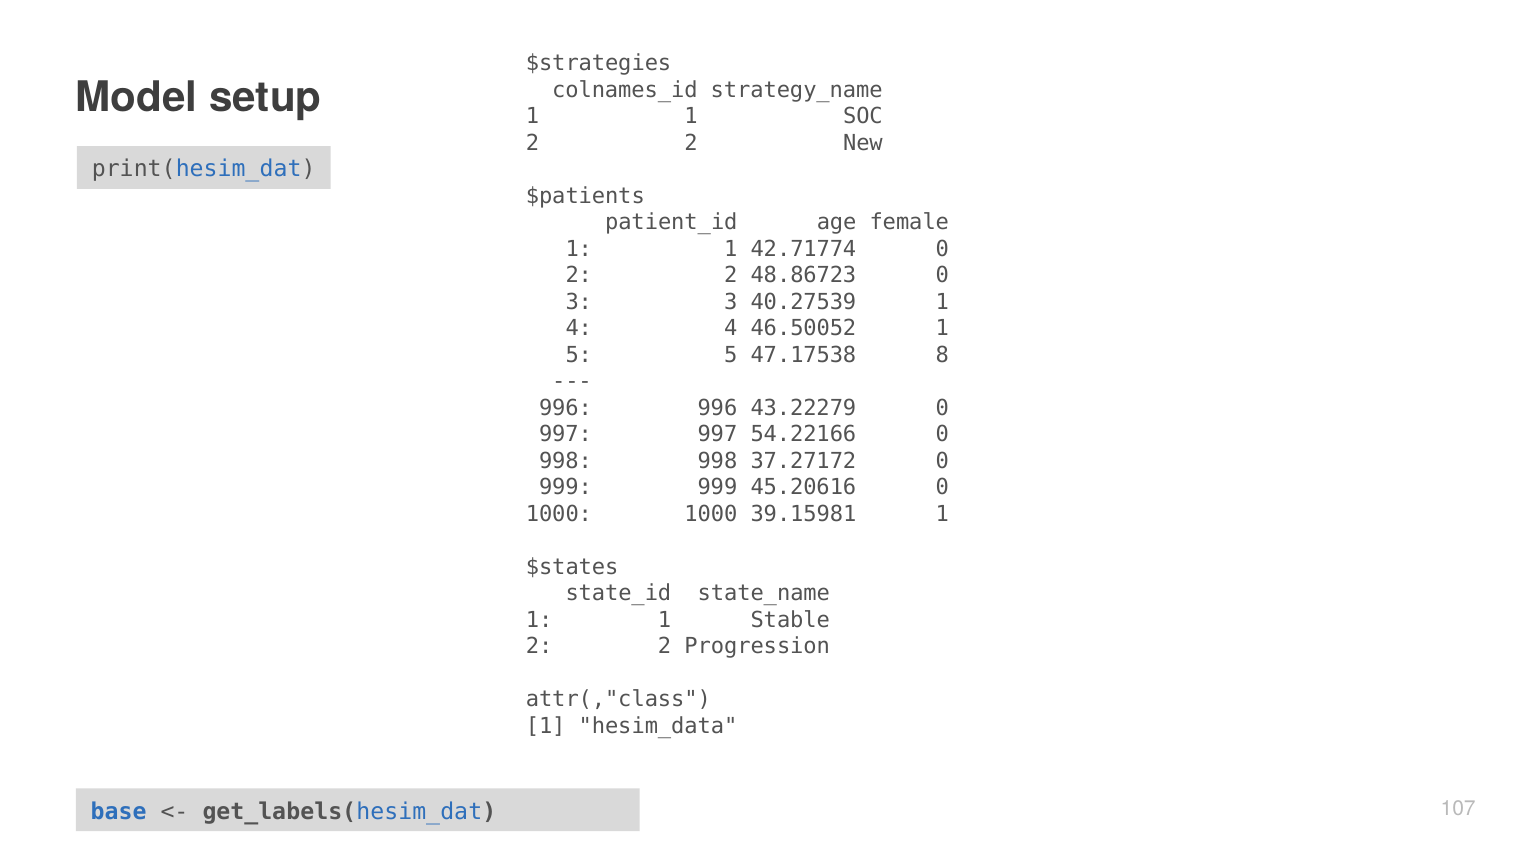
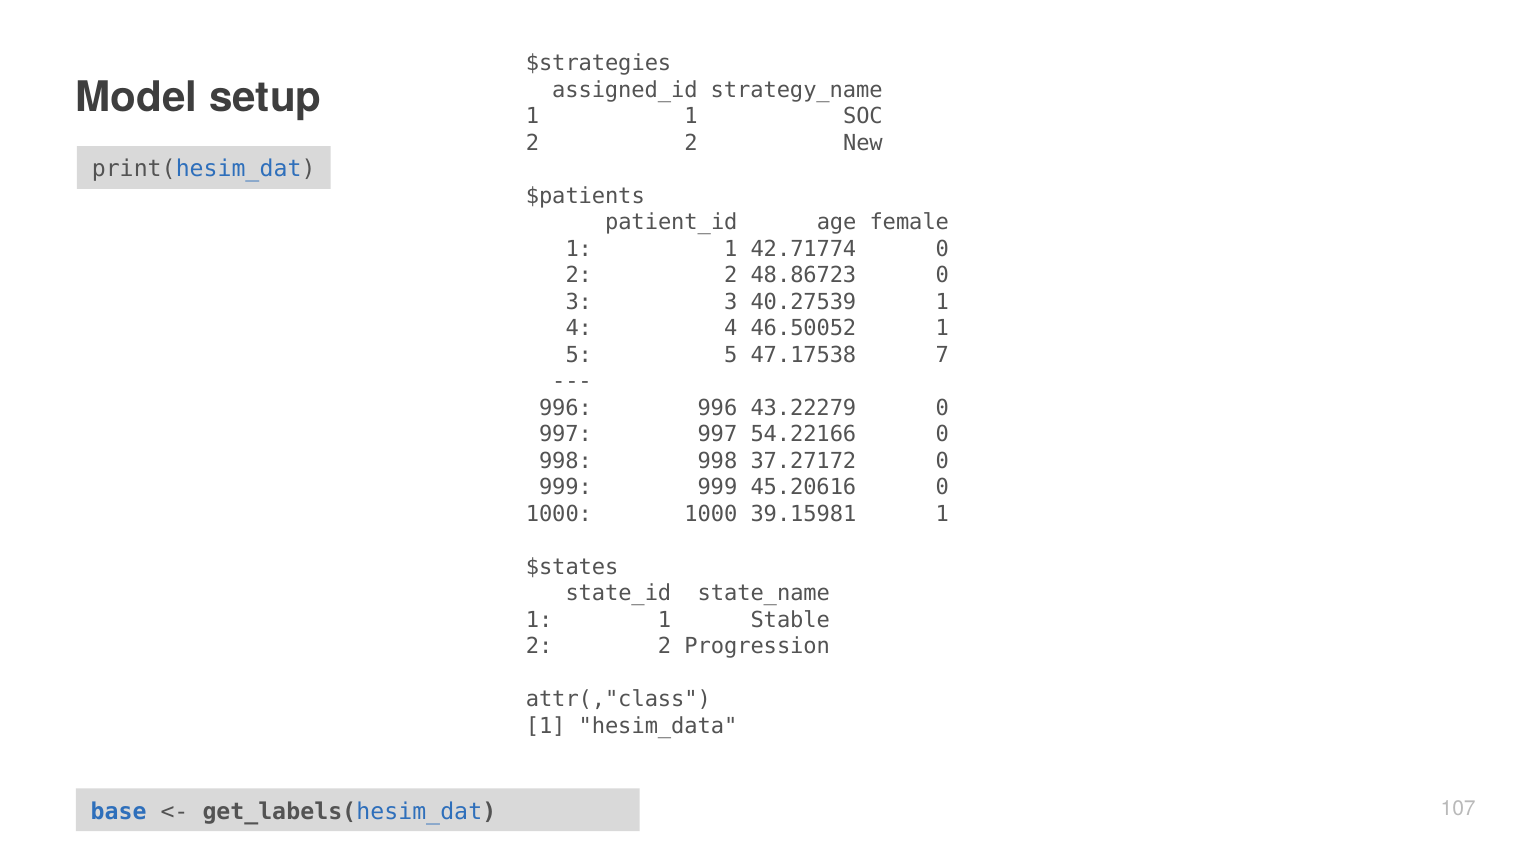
colnames_id: colnames_id -> assigned_id (625, 90)
8: 8 -> 7 (942, 355)
